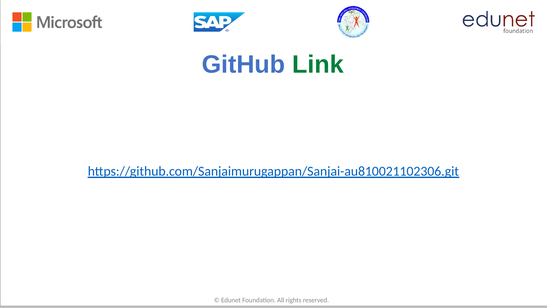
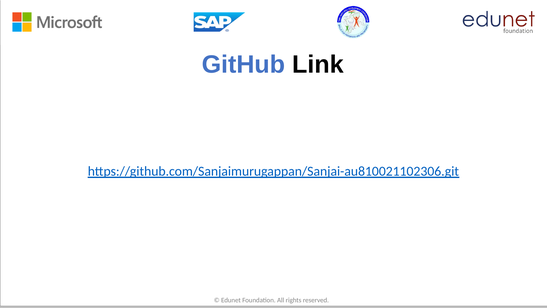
Link colour: green -> black (318, 64)
